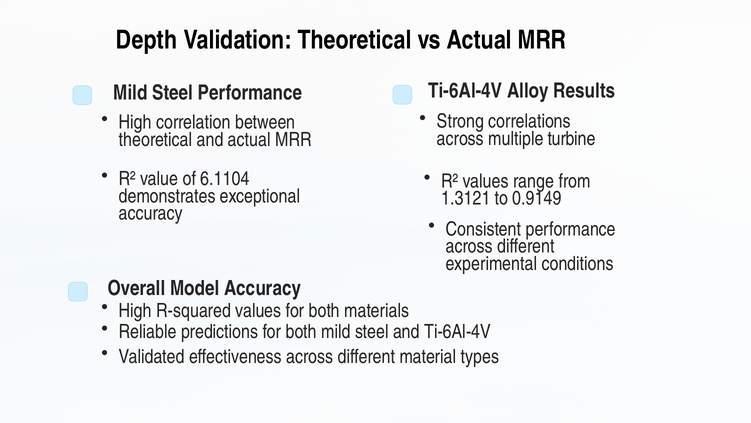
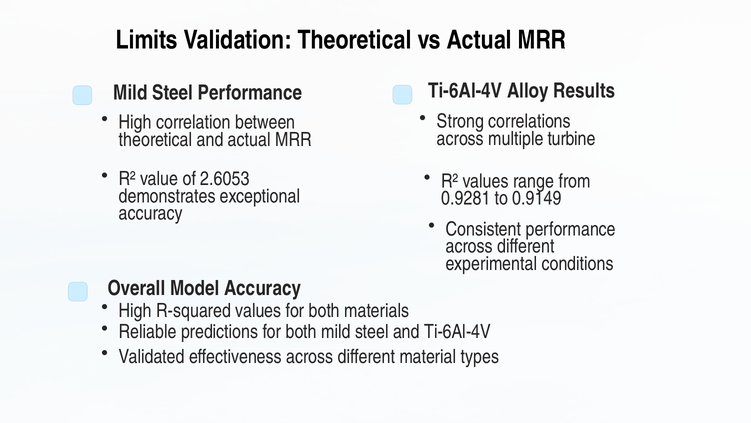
Depth: Depth -> Limits (147, 40)
6.1104: 6.1104 -> 2.6053 (225, 179)
1.3121: 1.3121 -> 0.9281 (466, 198)
